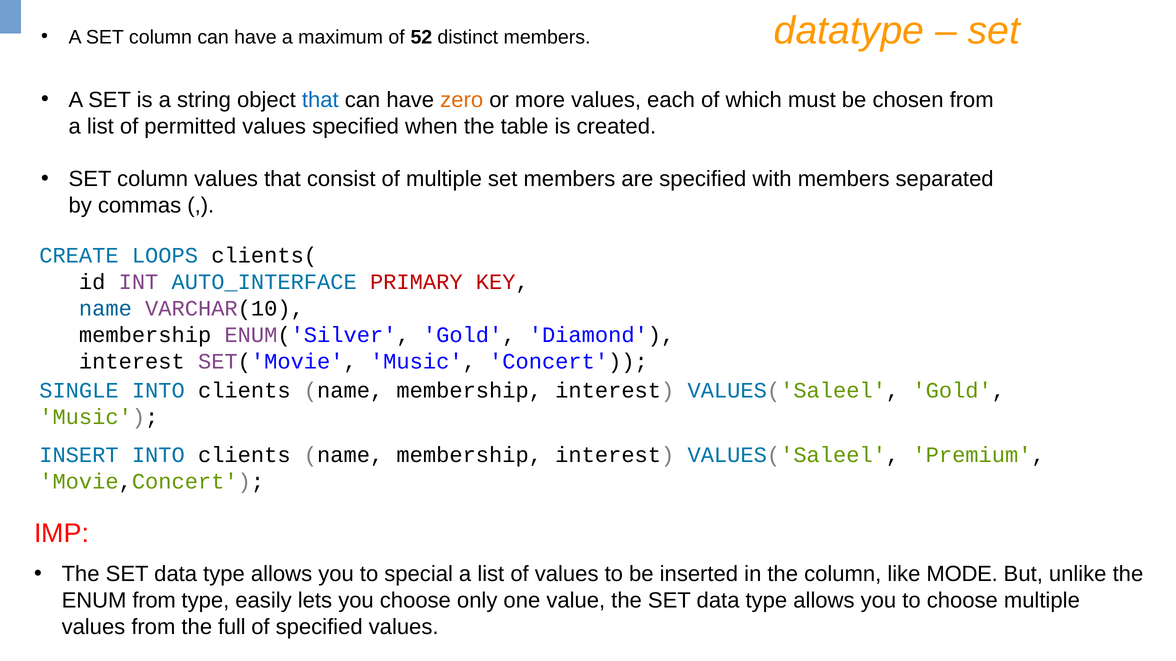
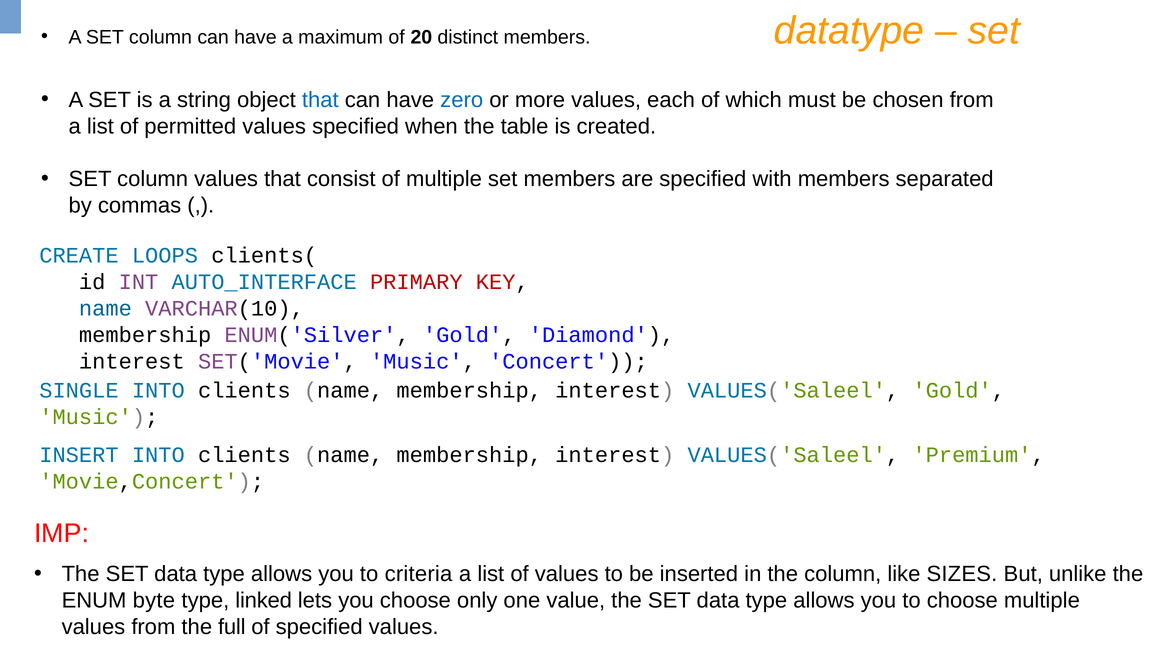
52: 52 -> 20 (421, 37)
zero colour: orange -> blue (462, 100)
special: special -> criteria (419, 575)
MODE: MODE -> SIZES (962, 575)
ENUM from: from -> byte (154, 601)
easily: easily -> linked (264, 601)
